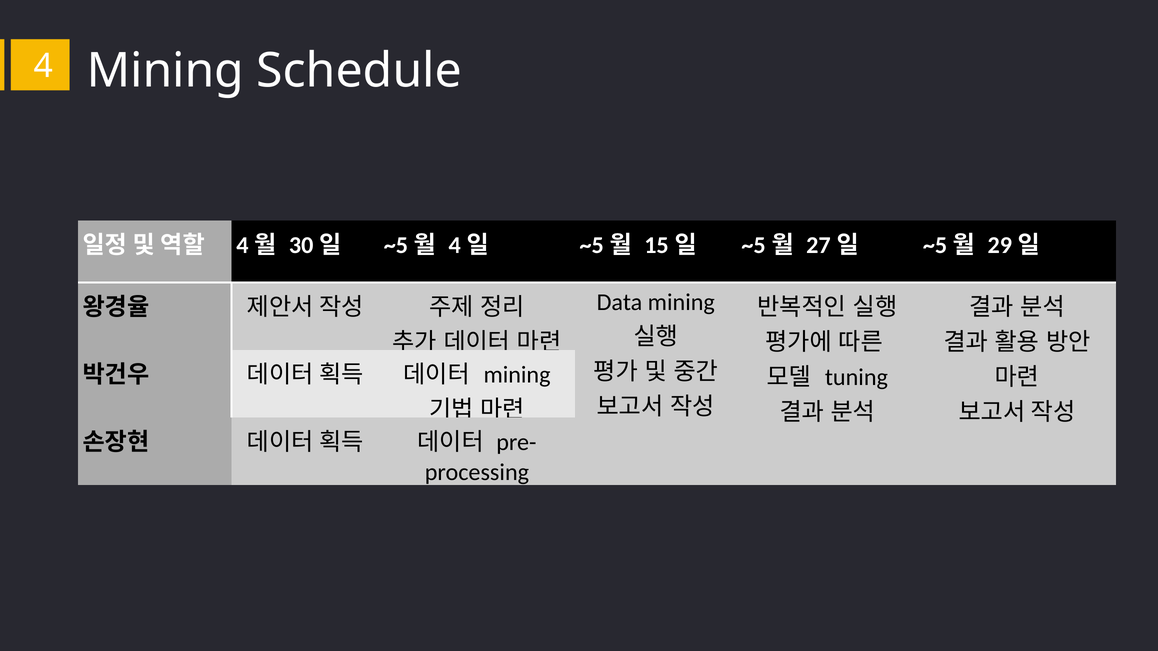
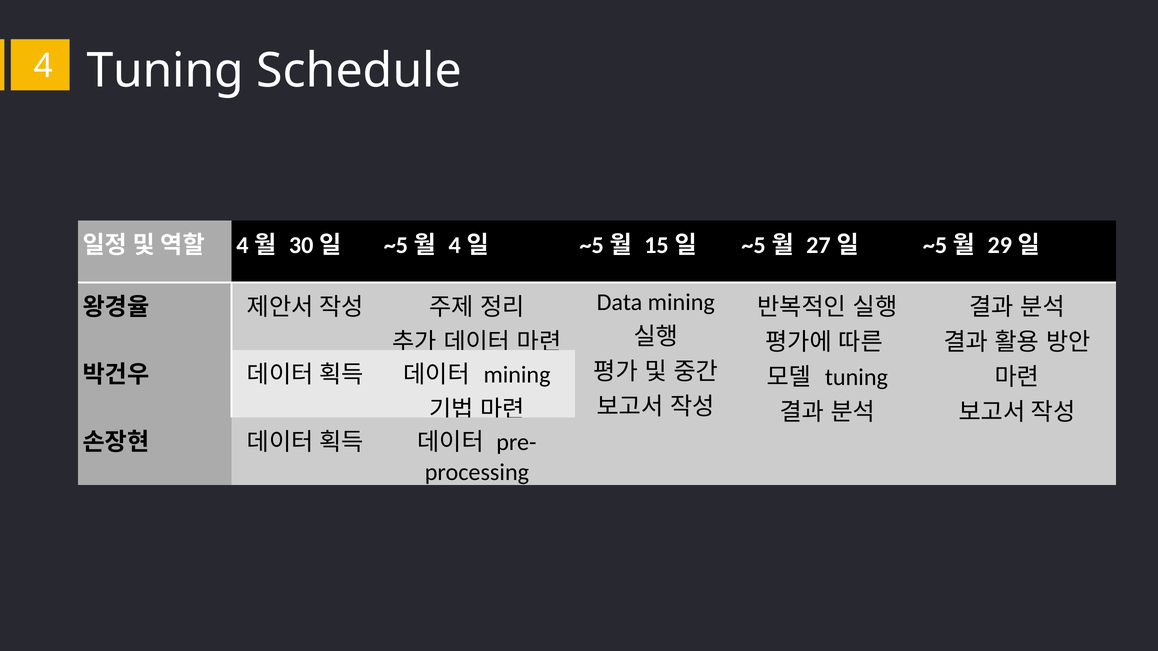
4 Mining: Mining -> Tuning (165, 71)
